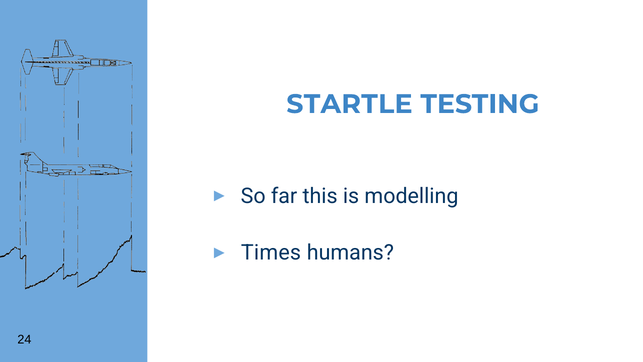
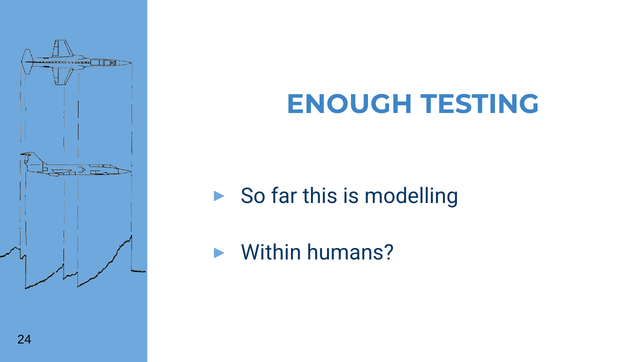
STARTLE: STARTLE -> ENOUGH (349, 104)
Times: Times -> Within (271, 253)
